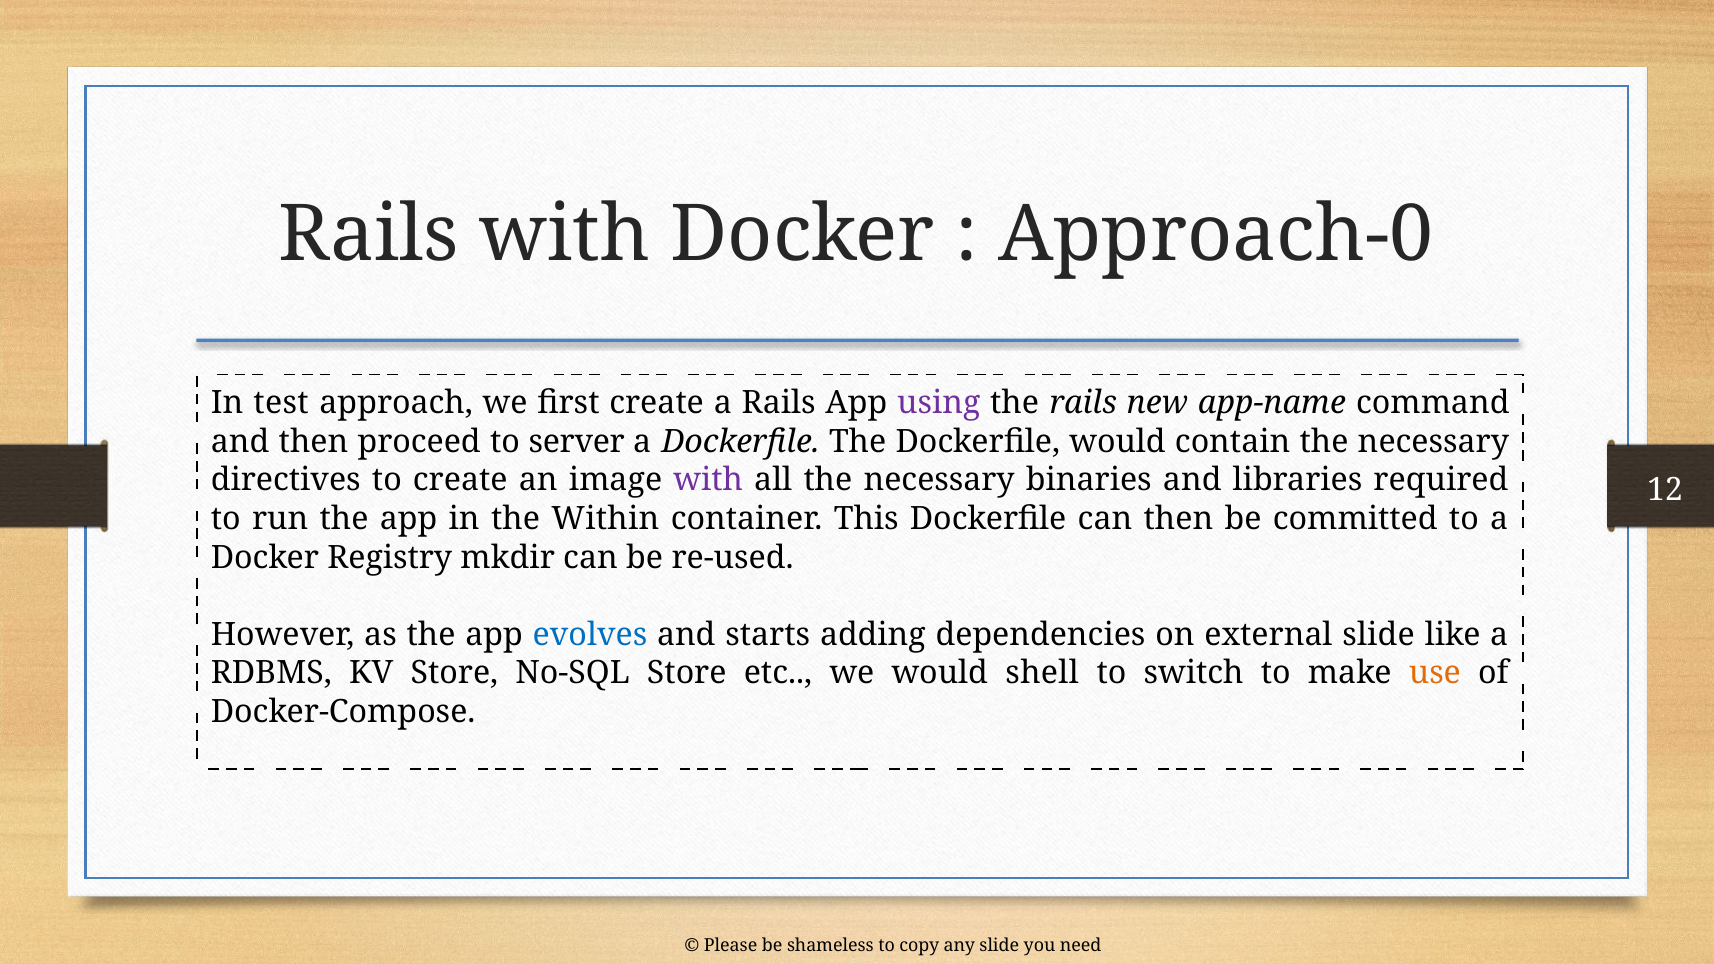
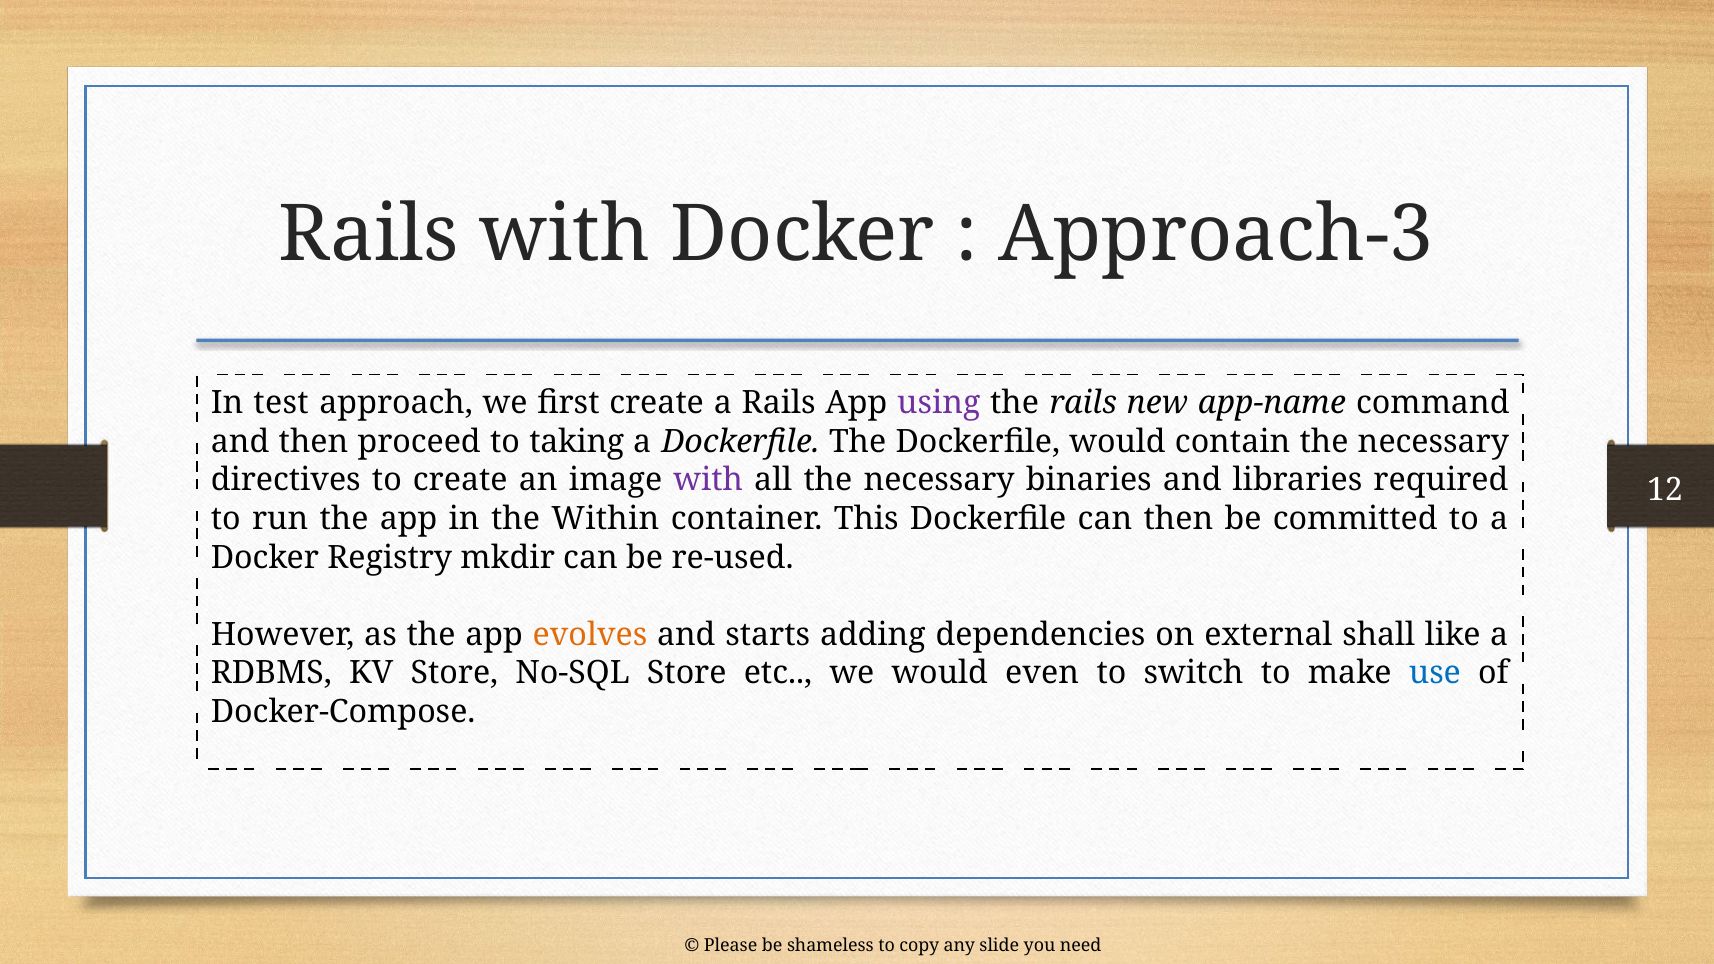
Approach-0: Approach-0 -> Approach-3 (1216, 235)
server: server -> taking (577, 442)
evolves colour: blue -> orange (590, 635)
external slide: slide -> shall (1379, 635)
shell: shell -> even (1042, 673)
use colour: orange -> blue (1435, 673)
